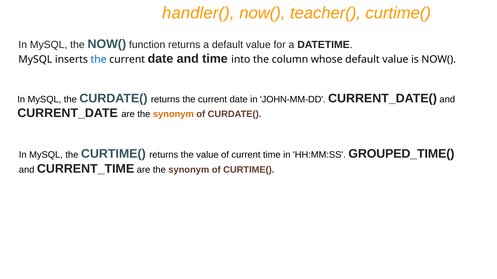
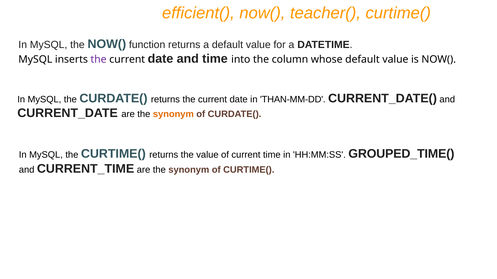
handler(: handler( -> efficient( (198, 13)
the colour: blue -> purple (99, 60)
JOHN-MM-DD: JOHN-MM-DD -> THAN-MM-DD (293, 99)
